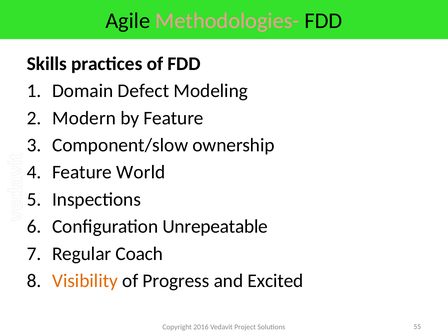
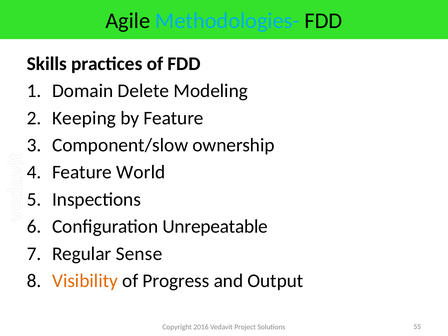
Methodologies- colour: pink -> light blue (227, 21)
Defect: Defect -> Delete (143, 91)
Modern: Modern -> Keeping (84, 118)
Coach: Coach -> Sense (139, 254)
Excited: Excited -> Output (275, 281)
